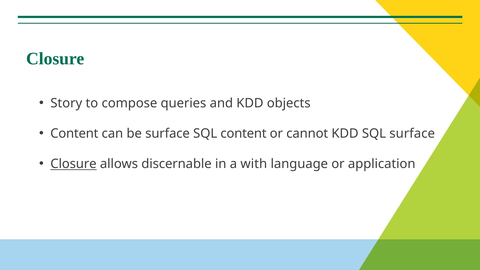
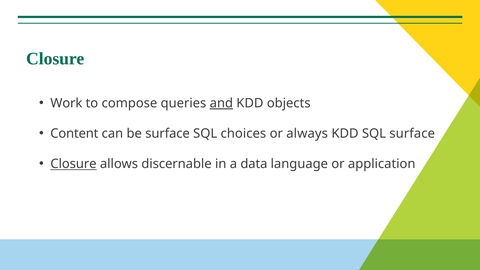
Story: Story -> Work (66, 103)
and underline: none -> present (221, 103)
SQL content: content -> choices (243, 134)
cannot: cannot -> always (307, 134)
with: with -> data (254, 164)
